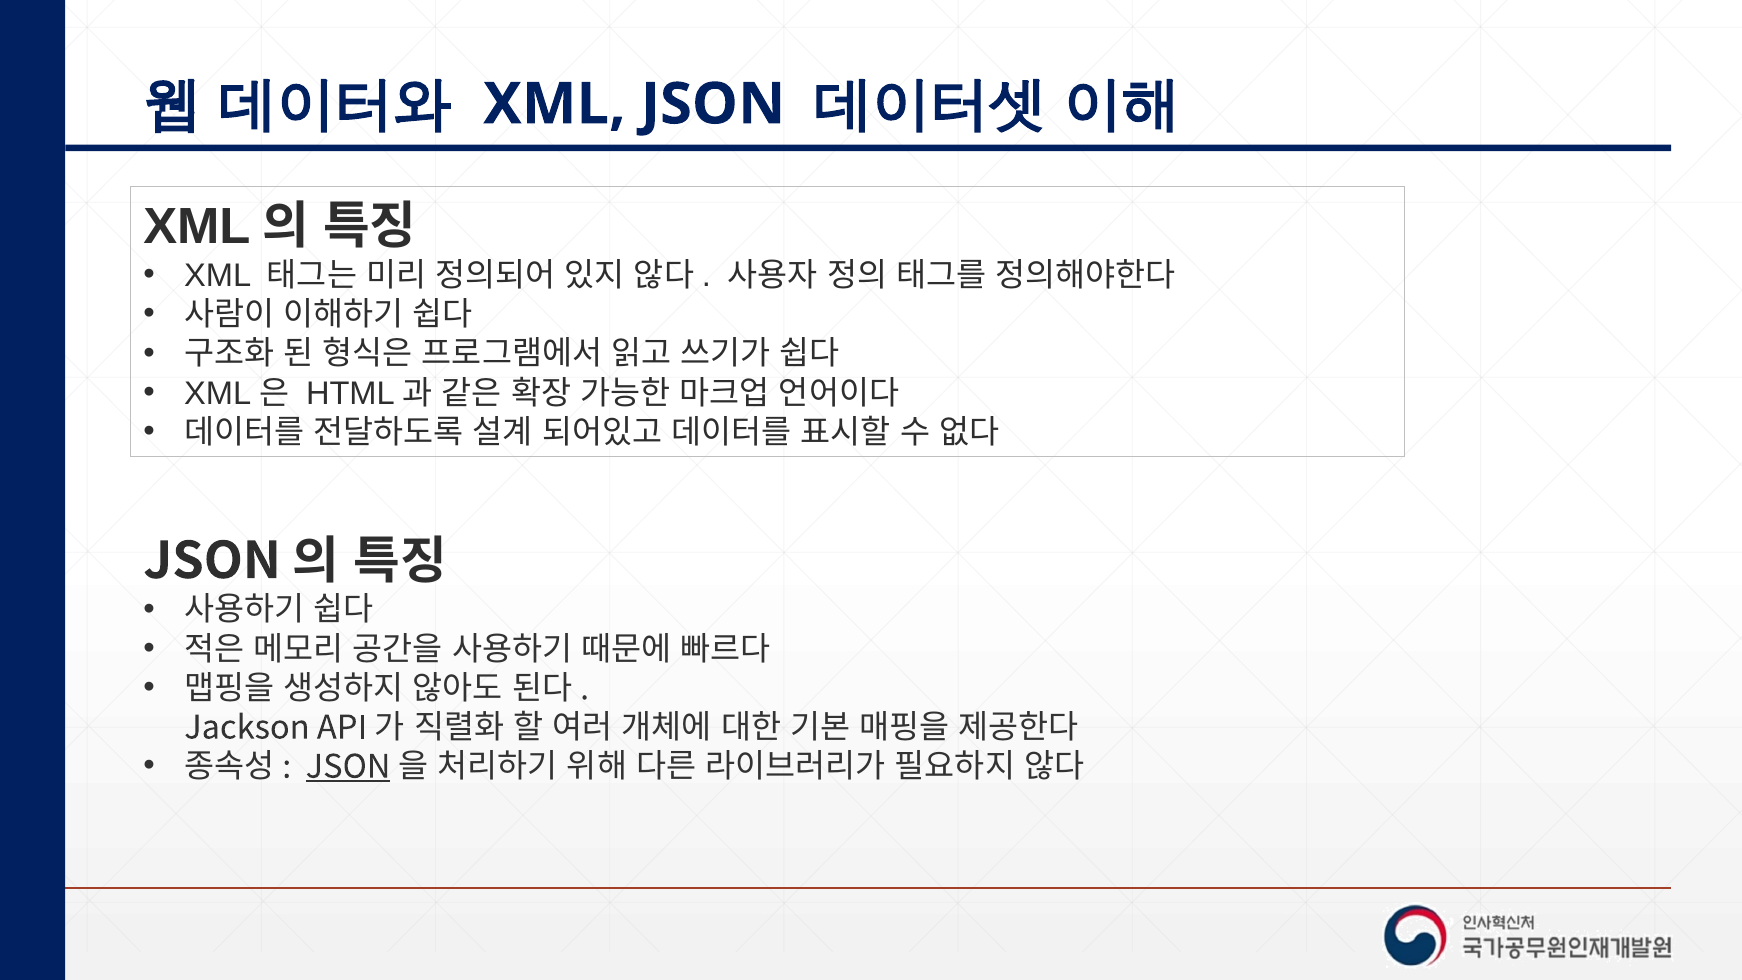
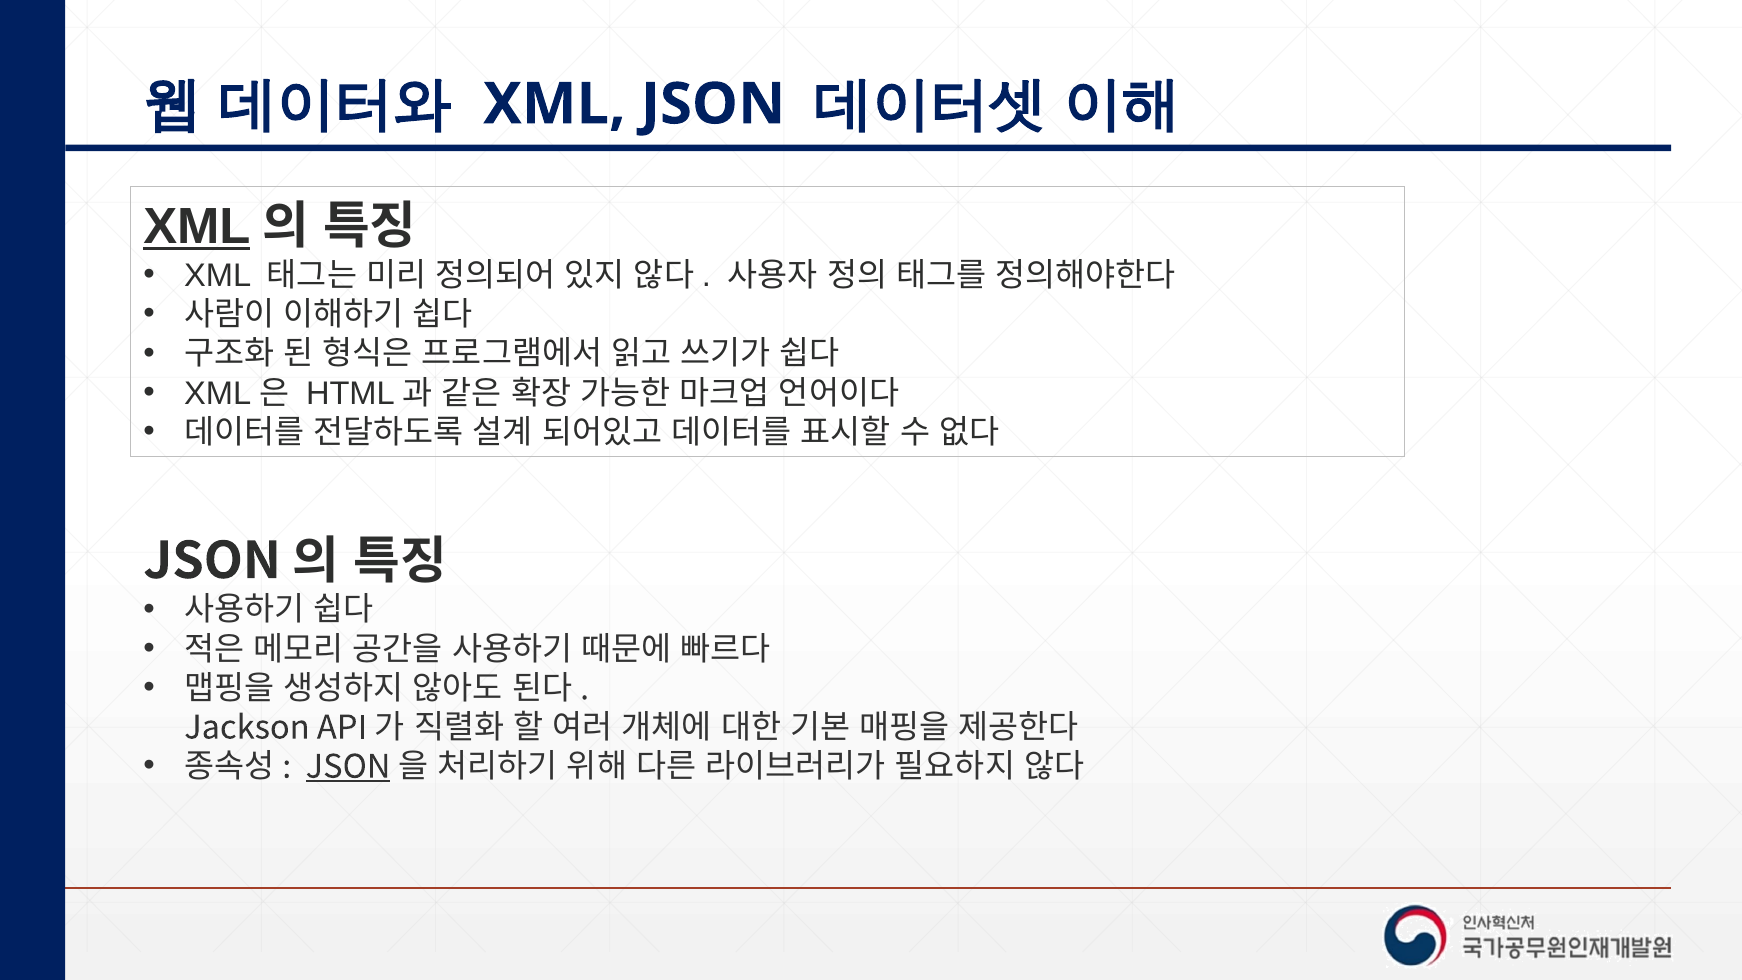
XML underline: none -> present (197, 227)
